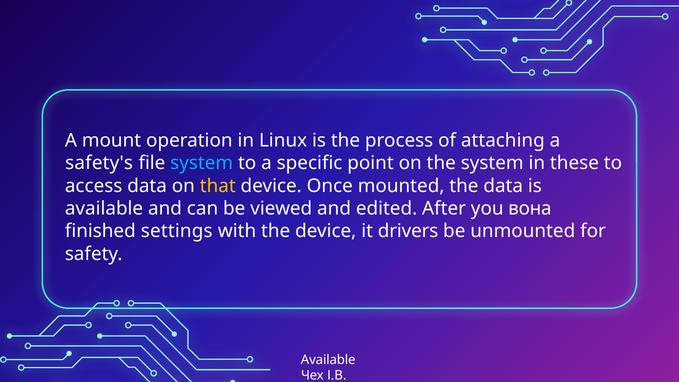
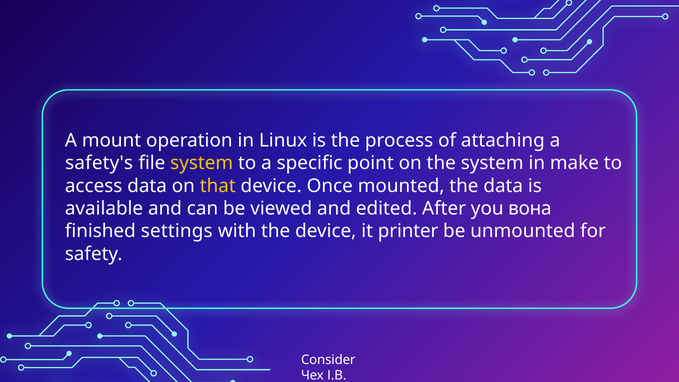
system colour: light blue -> yellow (202, 163)
these: these -> make (574, 163)
drivers: drivers -> printer (408, 231)
Available: Available -> Consider (328, 360)
